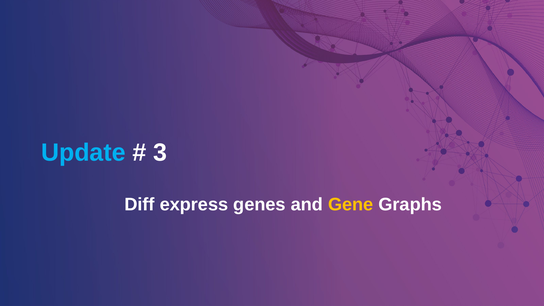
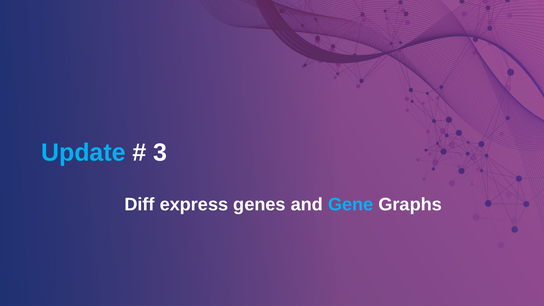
Gene colour: yellow -> light blue (351, 204)
